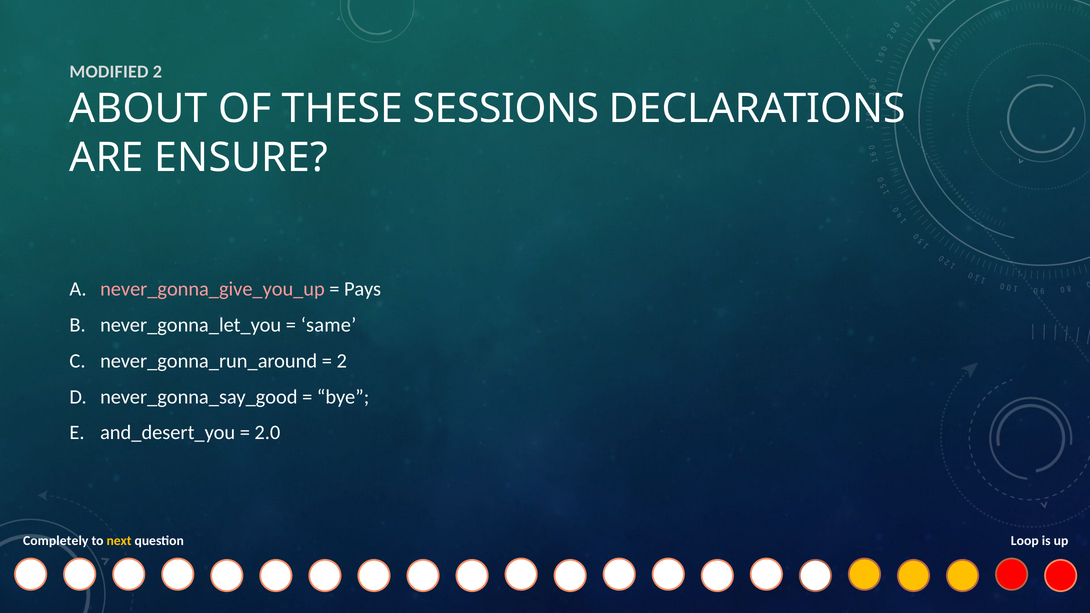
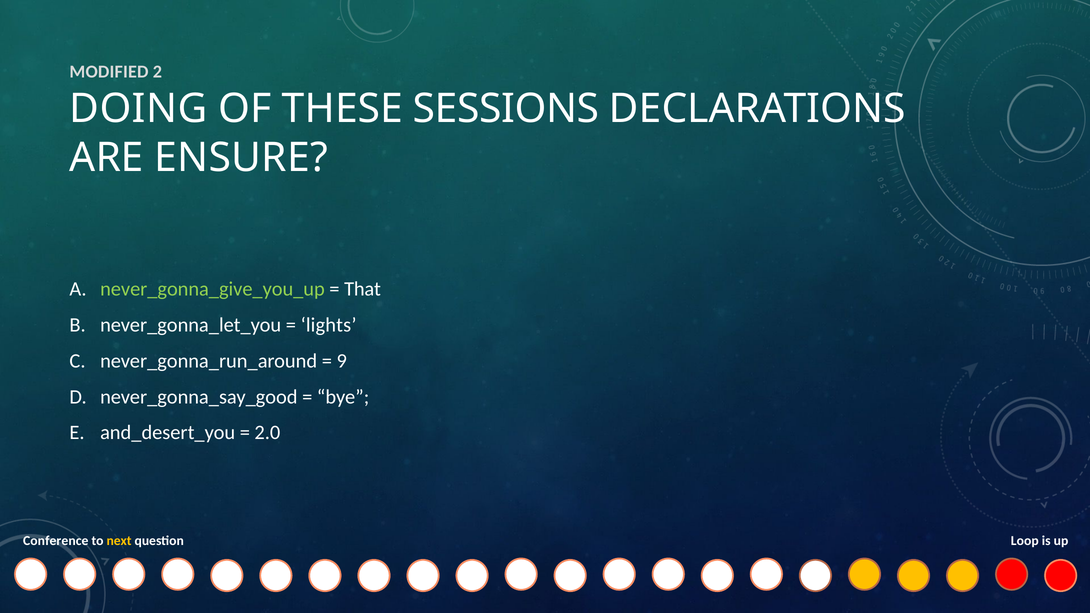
ABOUT: ABOUT -> DOING (138, 109)
never_gonna_give_you_up colour: pink -> light green (212, 289)
Pays: Pays -> That (363, 289)
same: same -> lights (329, 325)
2: 2 -> 9 (342, 361)
Completely: Completely -> Conference (56, 541)
